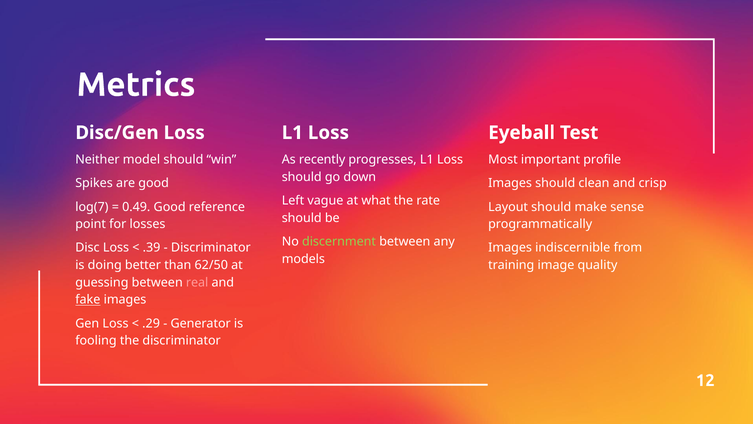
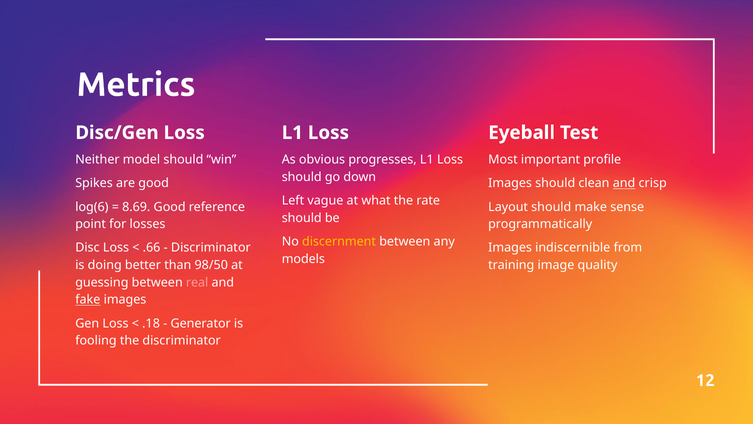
recently: recently -> obvious (322, 159)
and underline: none -> present (624, 183)
log(7: log(7 -> log(6 (92, 207)
0.49: 0.49 -> 8.69 (136, 207)
discernment colour: light green -> yellow (339, 241)
.39: .39 -> .66 (152, 248)
62/50: 62/50 -> 98/50 (211, 265)
.29: .29 -> .18 (151, 323)
